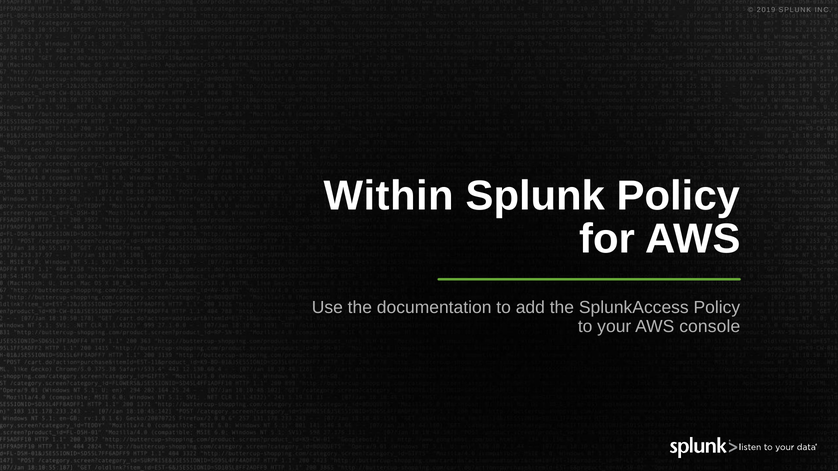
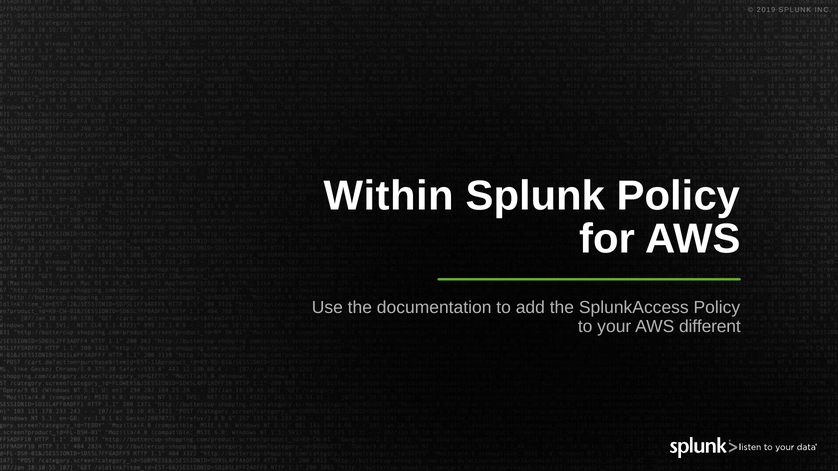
console: console -> different (710, 327)
